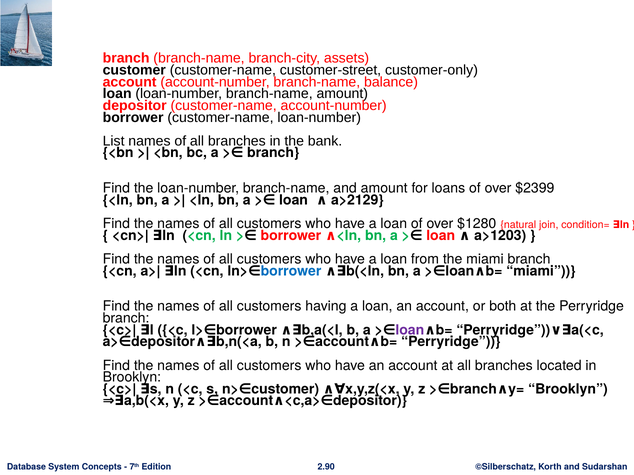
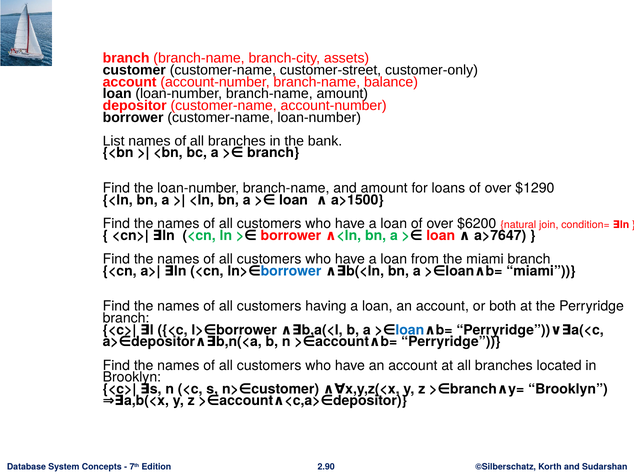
$2399: $2399 -> $1290 (535, 188)
a>2129: a>2129 -> a>1500 (357, 200)
$1280: $1280 -> $6200 (477, 224)
a>1203: a>1203 -> a>7647 (500, 236)
loan colour: purple -> blue (410, 330)
